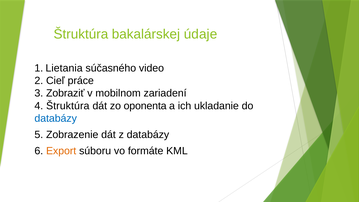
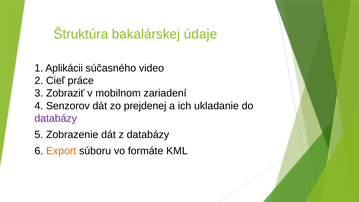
Lietania: Lietania -> Aplikácii (64, 68)
4 Štruktúra: Štruktúra -> Senzorov (68, 106)
oponenta: oponenta -> prejdenej (145, 106)
databázy colour: blue -> purple (56, 118)
